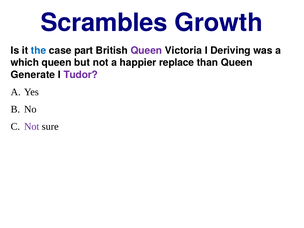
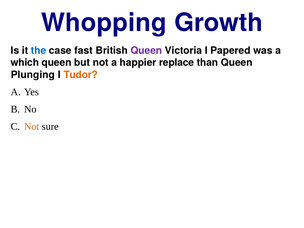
Scrambles: Scrambles -> Whopping (104, 23)
part: part -> fast (84, 50)
Deriving: Deriving -> Papered (230, 50)
Generate: Generate -> Plunging (33, 75)
Tudor colour: purple -> orange (81, 75)
Not colour: purple -> orange (32, 126)
